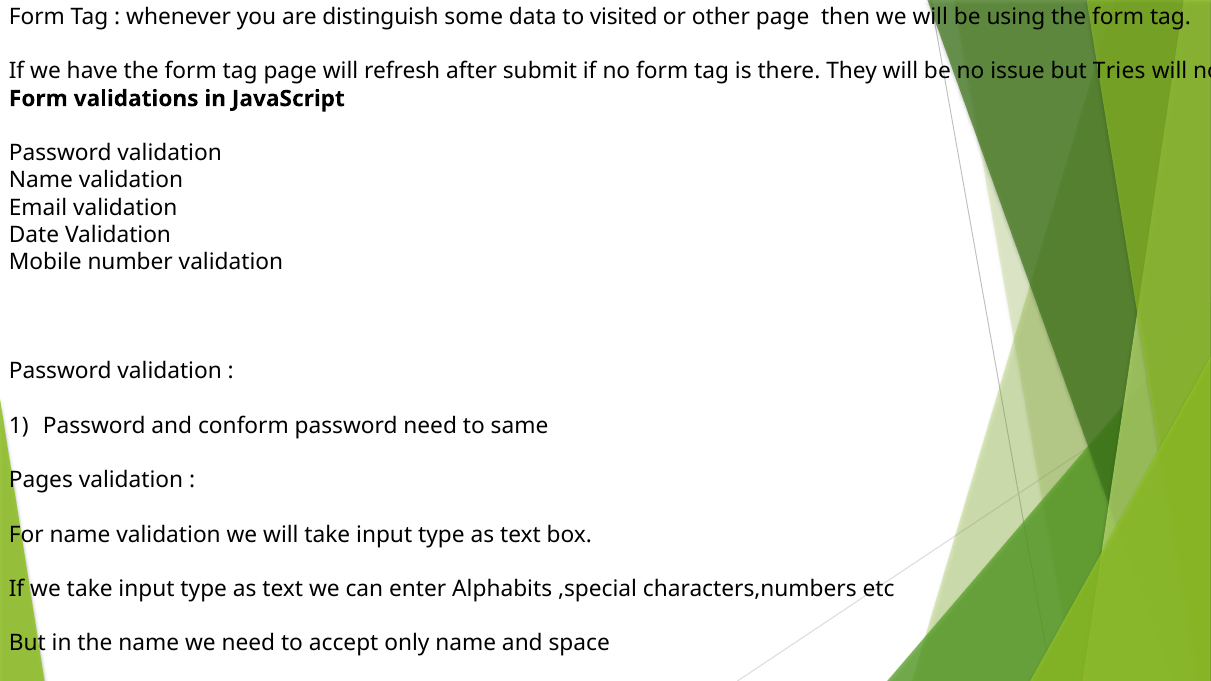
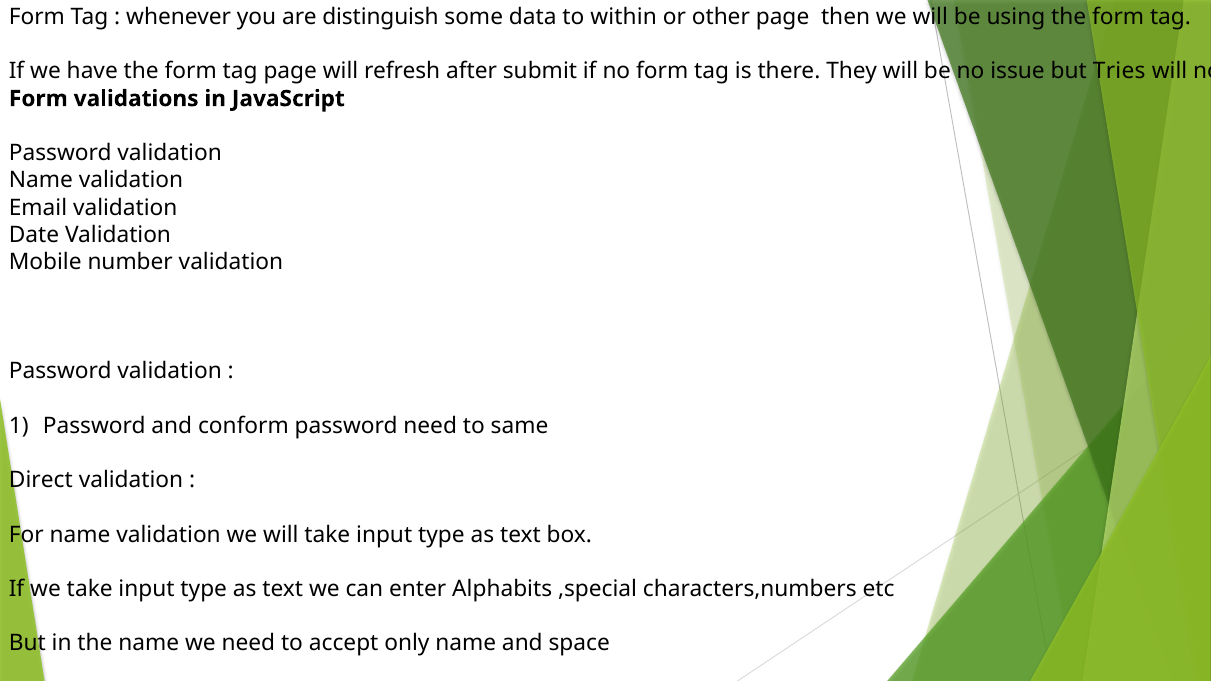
visited: visited -> within (624, 17)
Pages: Pages -> Direct (41, 480)
